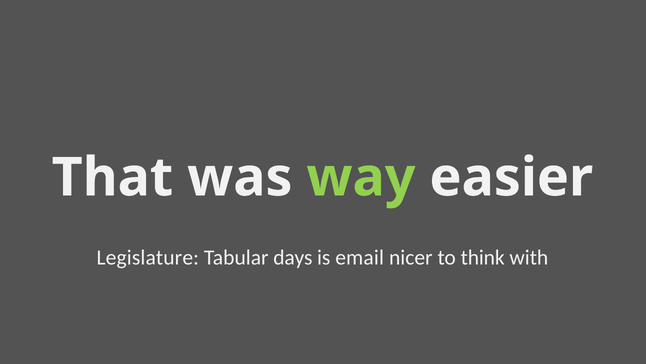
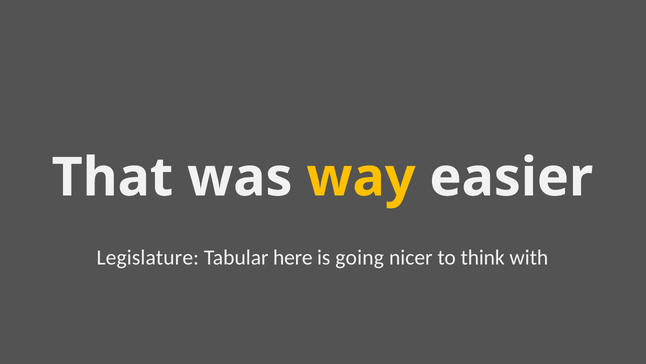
way colour: light green -> yellow (361, 177)
days: days -> here (293, 257)
email: email -> going (360, 257)
